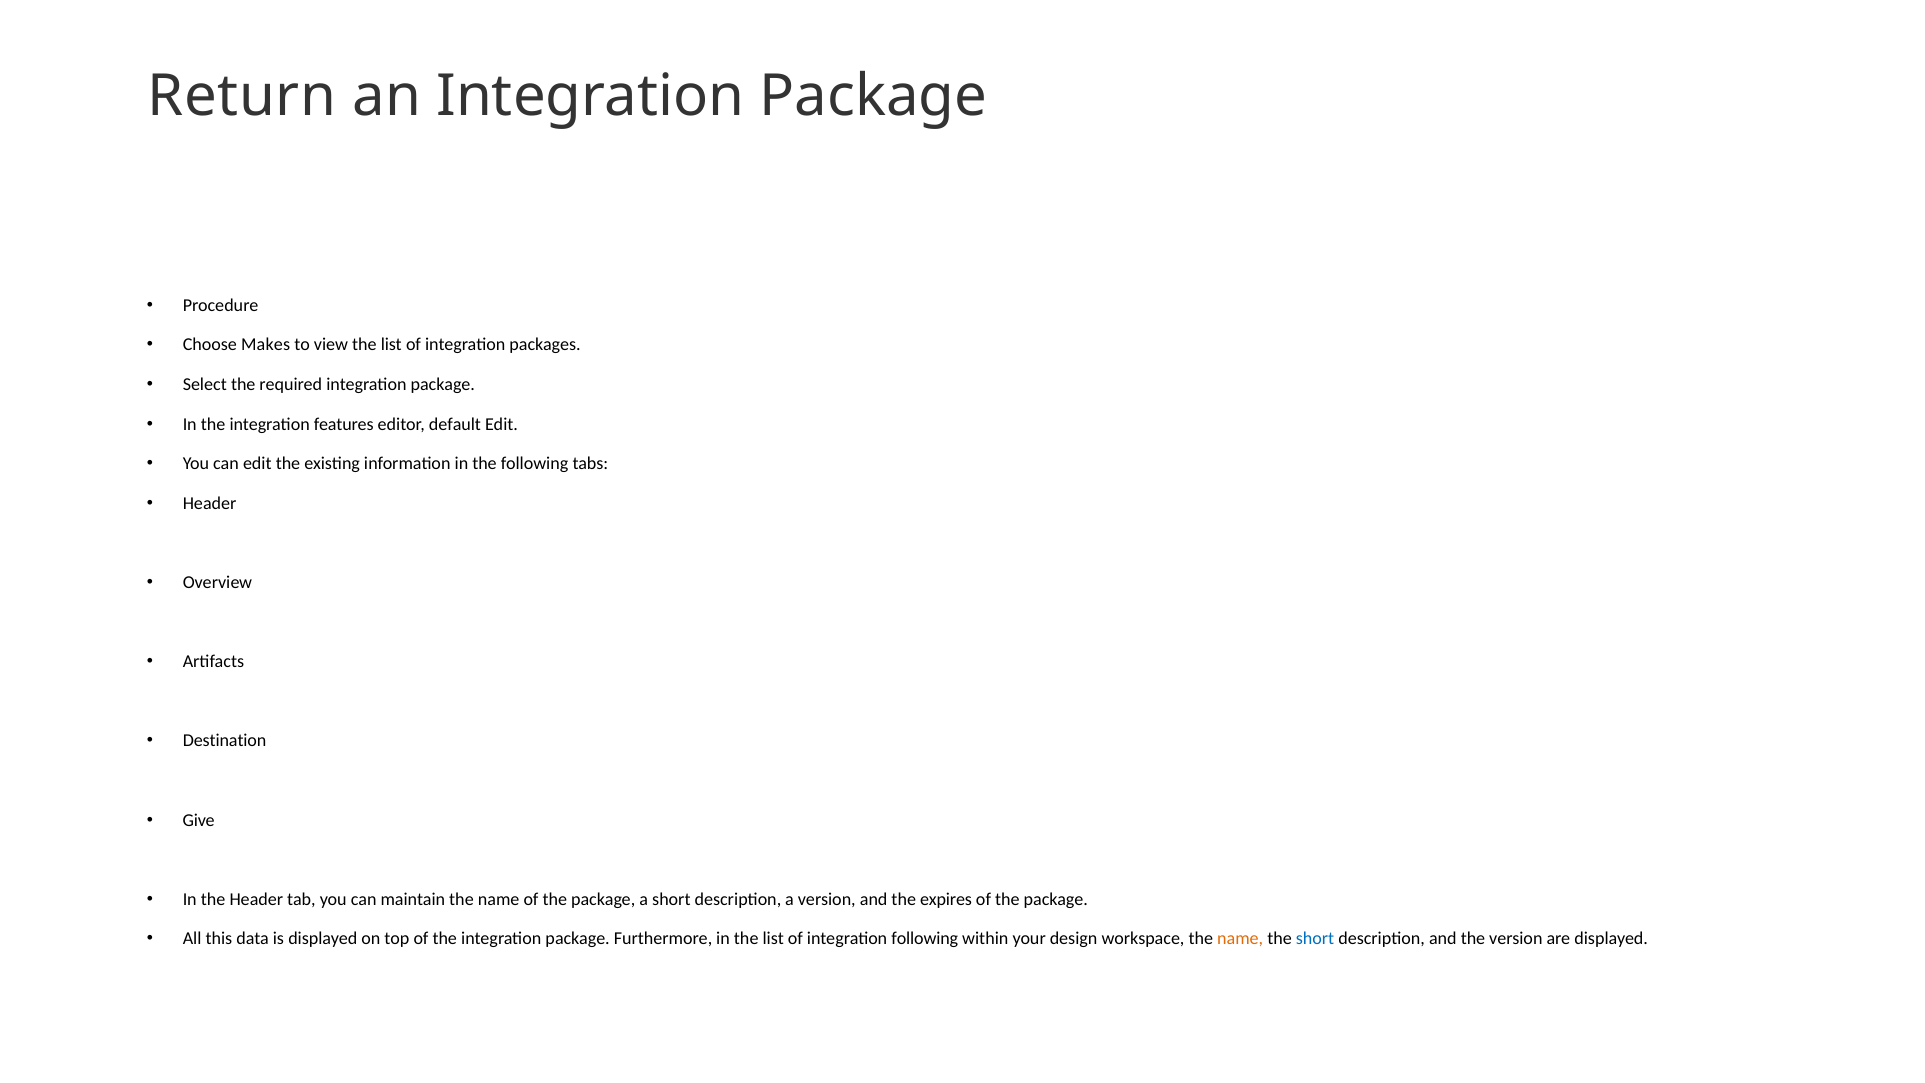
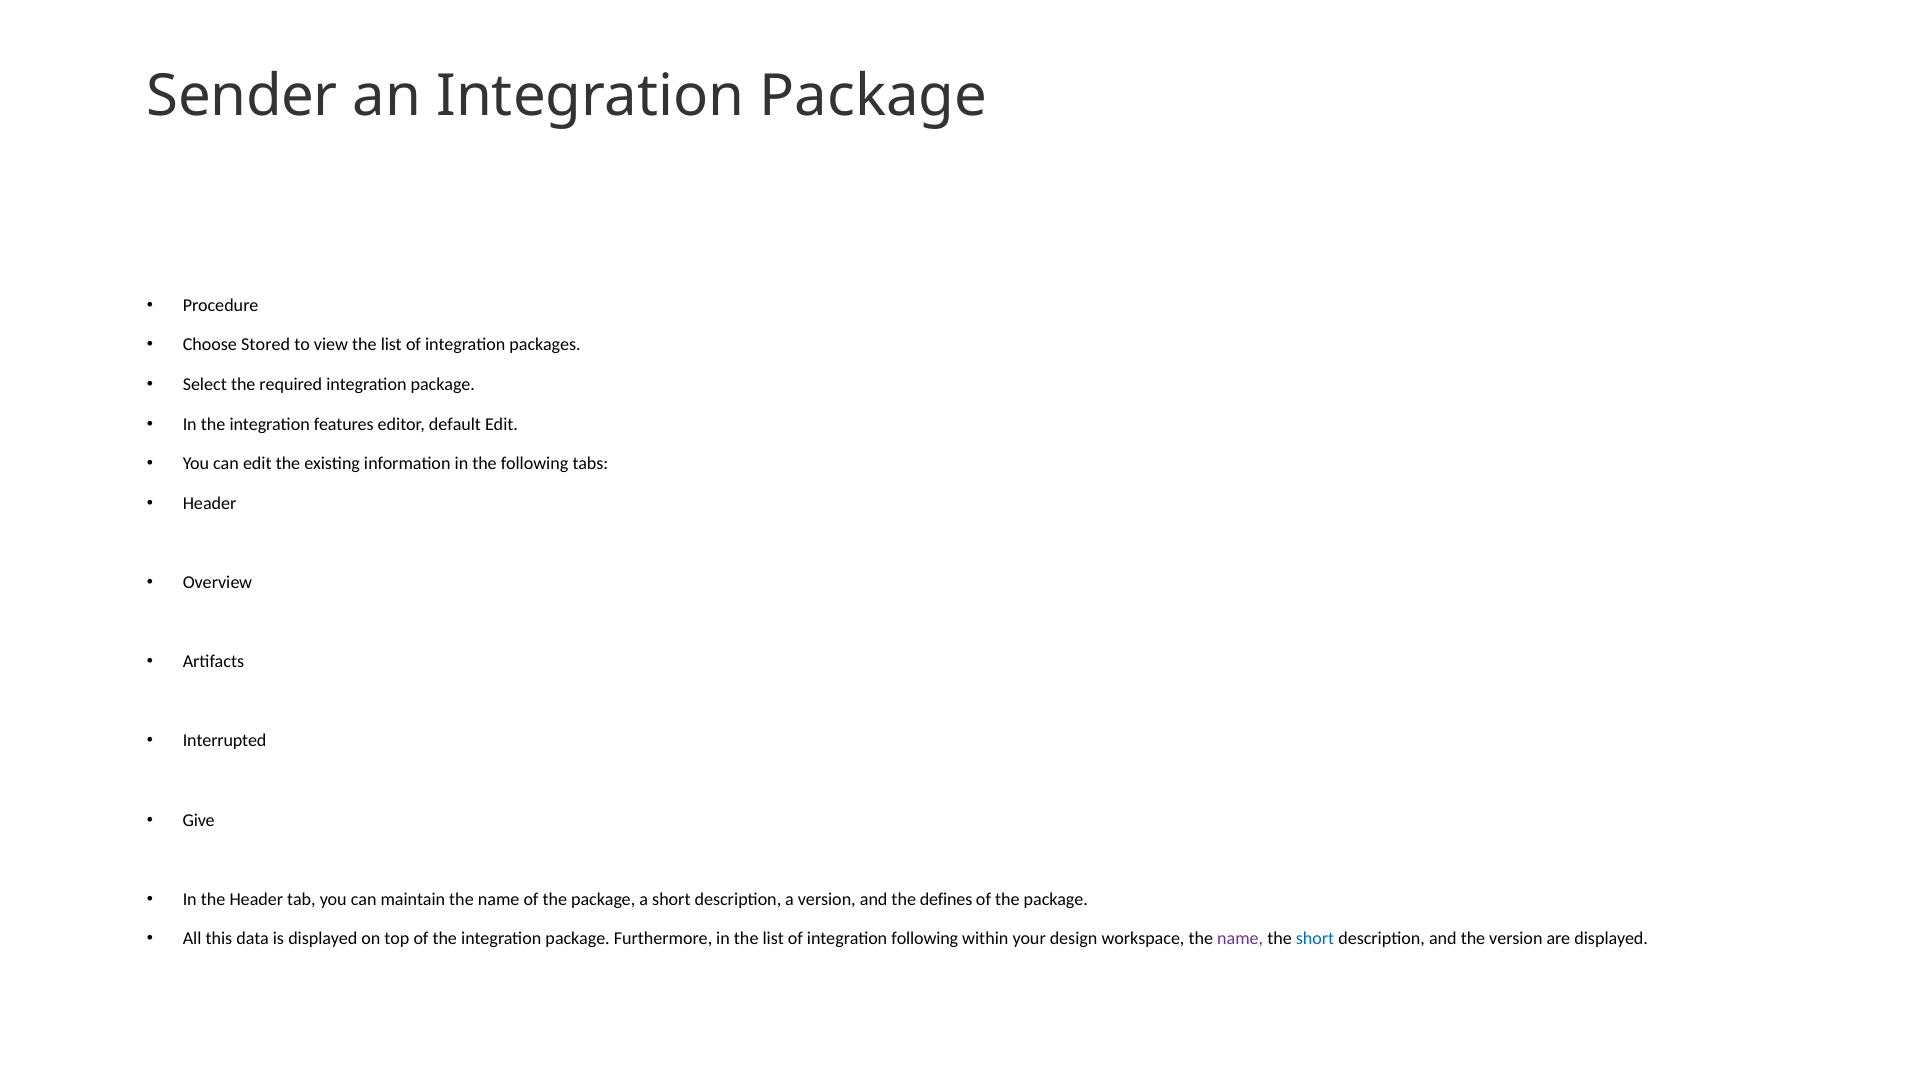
Return: Return -> Sender (242, 96)
Makes: Makes -> Stored (266, 345)
Destination: Destination -> Interrupted (225, 741)
expires: expires -> defines (946, 899)
name colour: orange -> purple (1240, 939)
